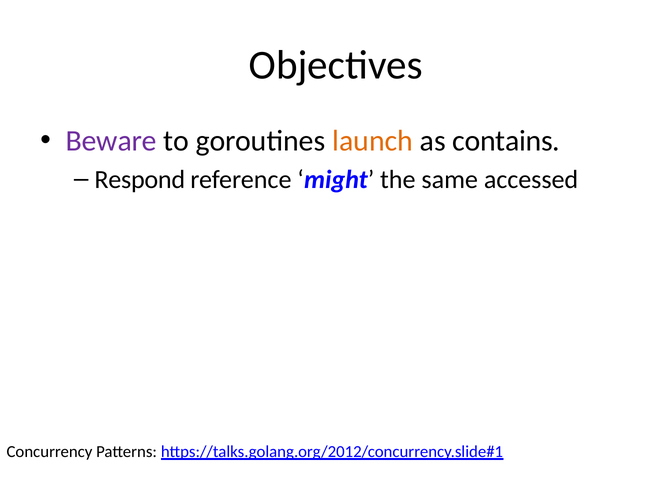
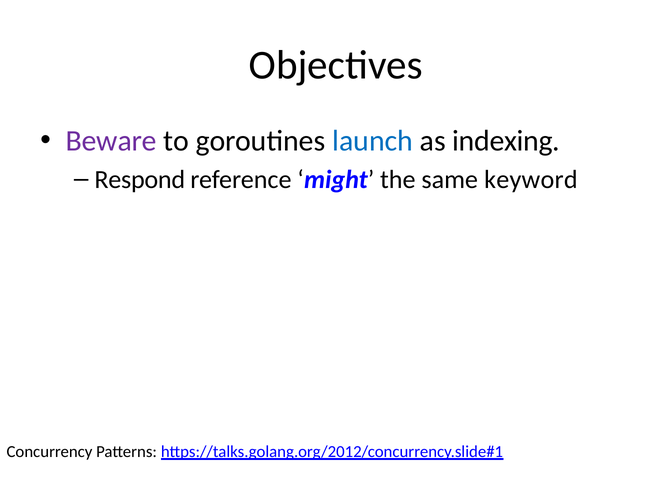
launch colour: orange -> blue (373, 141)
contains: contains -> indexing (506, 141)
accessed: accessed -> keyword (531, 180)
